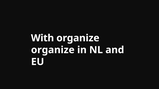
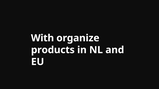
organize: organize -> products (53, 50)
